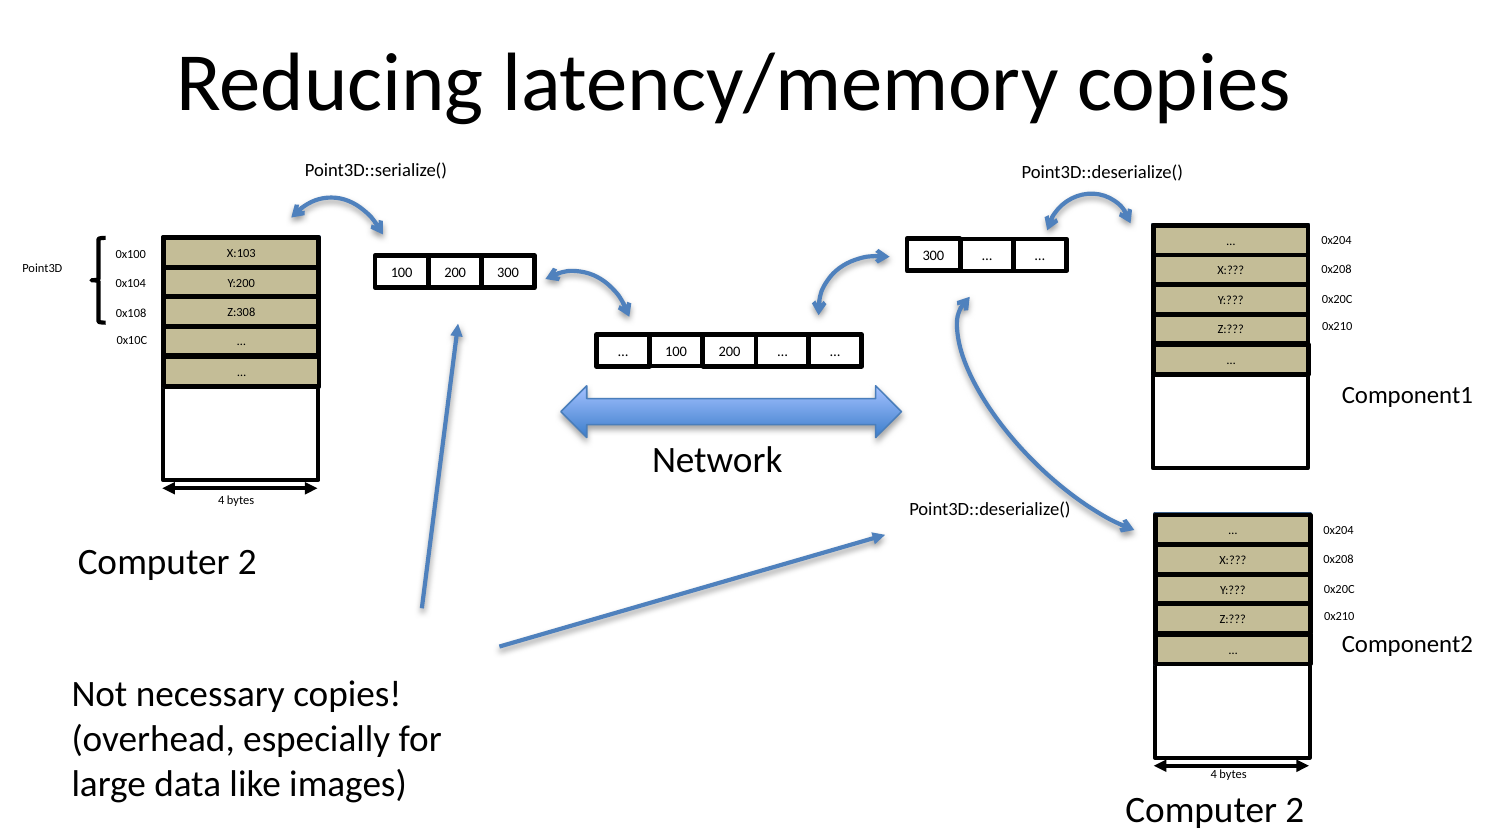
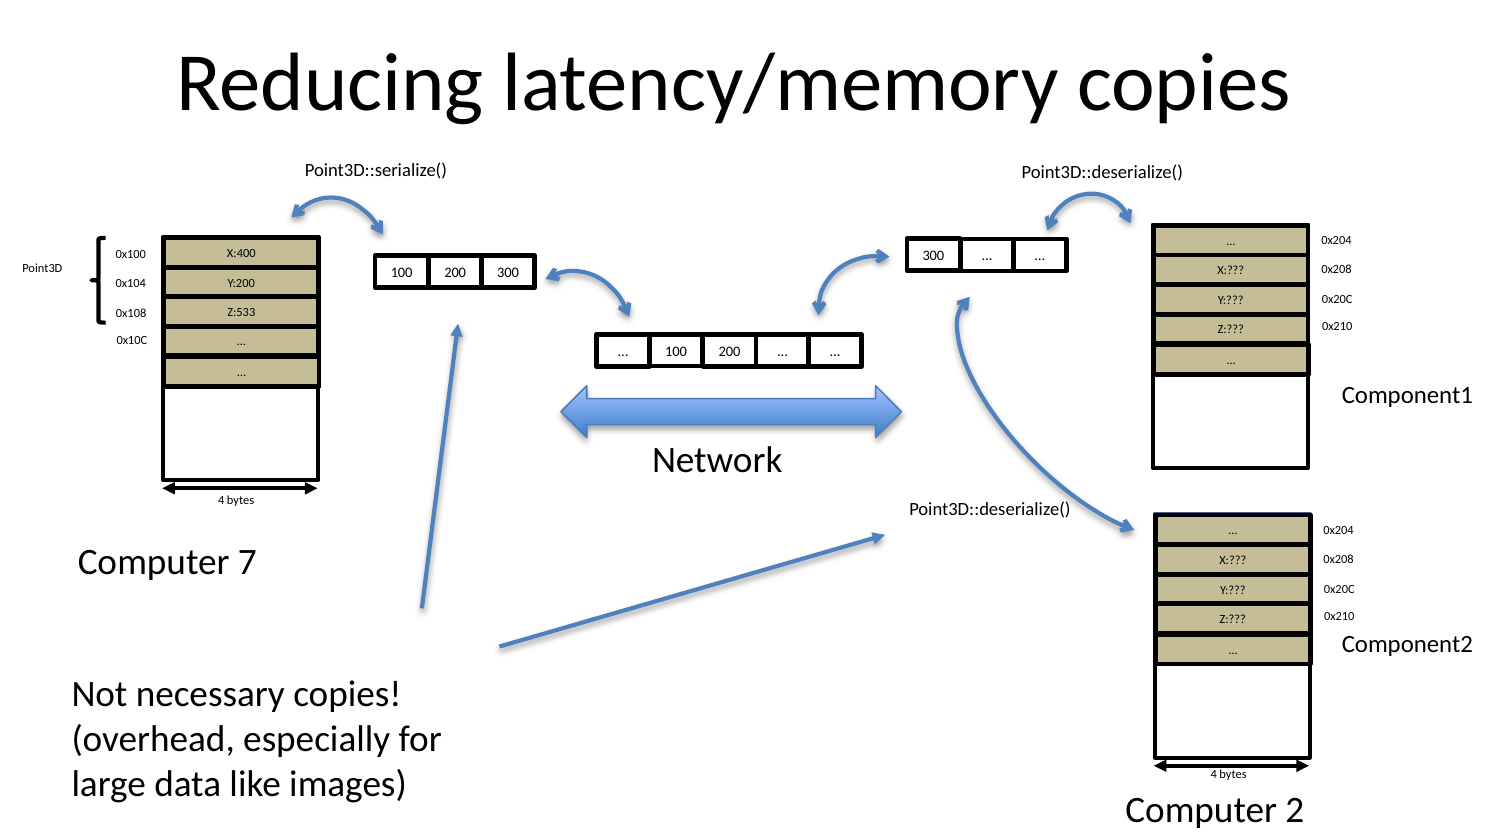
X:103: X:103 -> X:400 (241, 253)
Z:308: Z:308 -> Z:533 (241, 313)
2: 2 -> 7 (247, 562)
